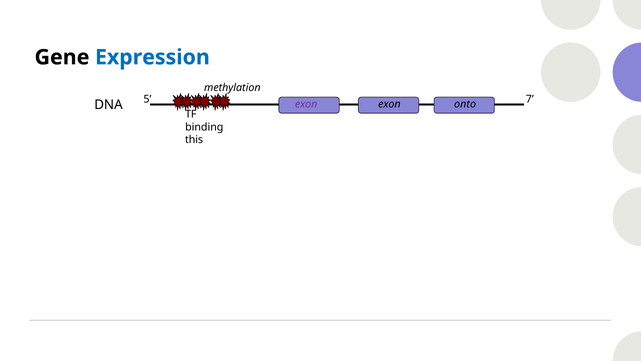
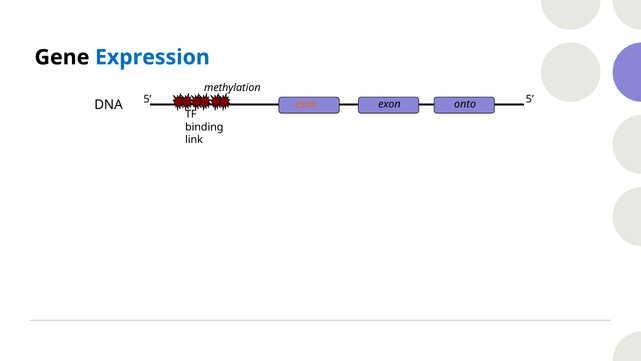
5 7: 7 -> 5 (530, 99)
exon colour: purple -> orange (306, 104)
this: this -> link (194, 140)
